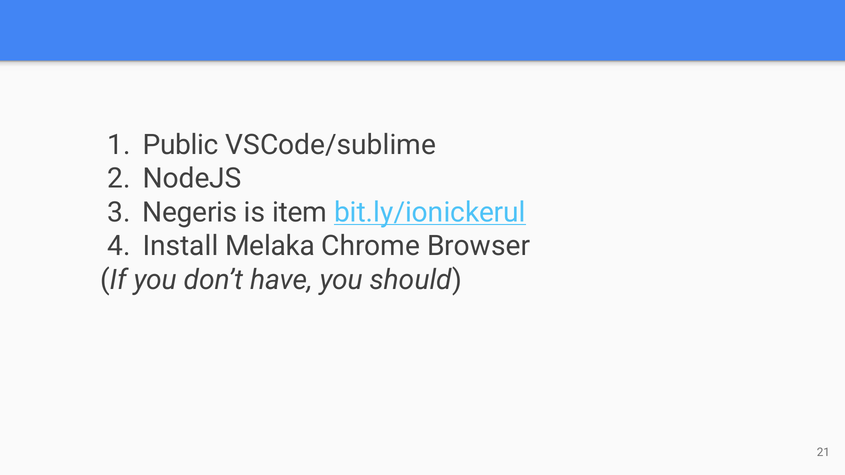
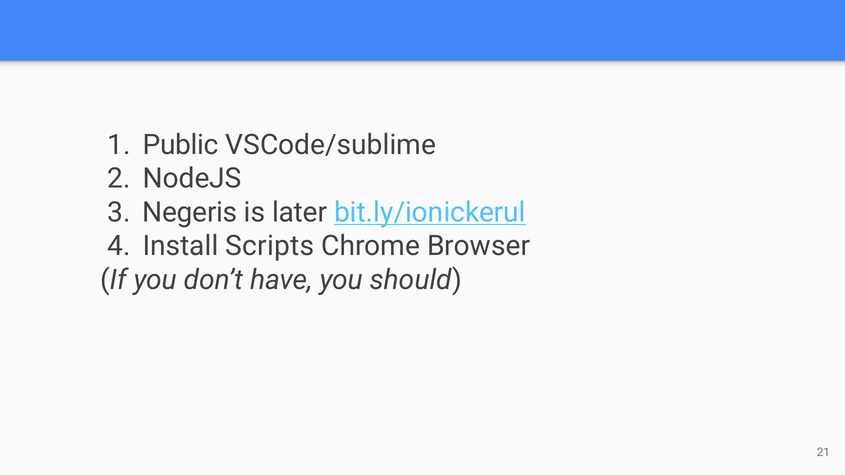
item: item -> later (300, 212)
Melaka: Melaka -> Scripts (270, 246)
